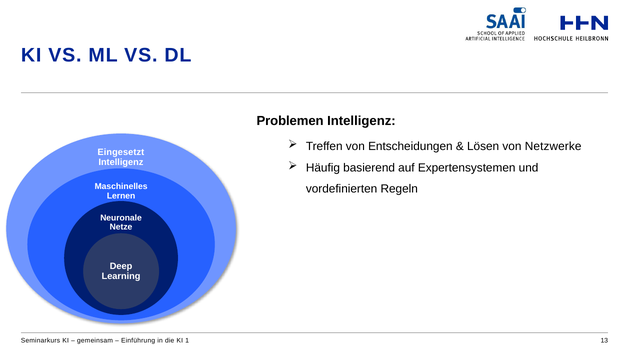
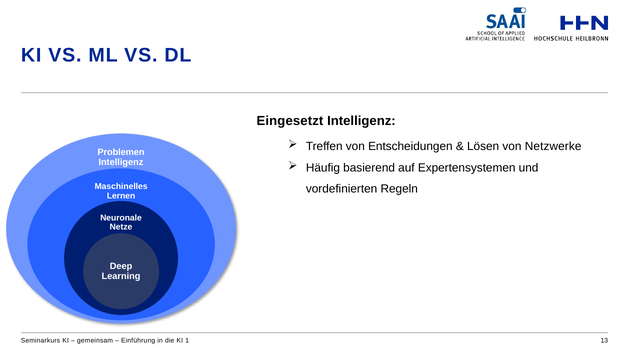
Problemen: Problemen -> Eingesetzt (290, 121)
Eingesetzt: Eingesetzt -> Problemen (121, 152)
